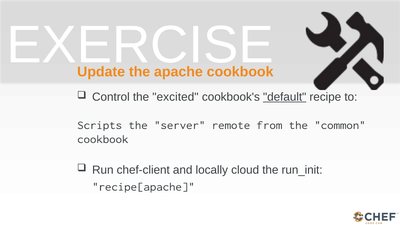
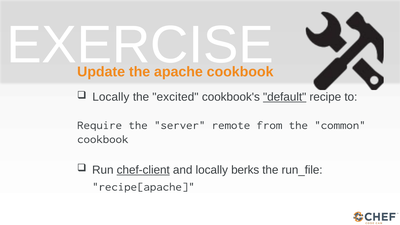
Control: Control -> Locally (111, 97)
Scripts: Scripts -> Require (100, 125)
chef-client underline: none -> present (143, 170)
cloud: cloud -> berks (245, 170)
run_init: run_init -> run_file (302, 170)
